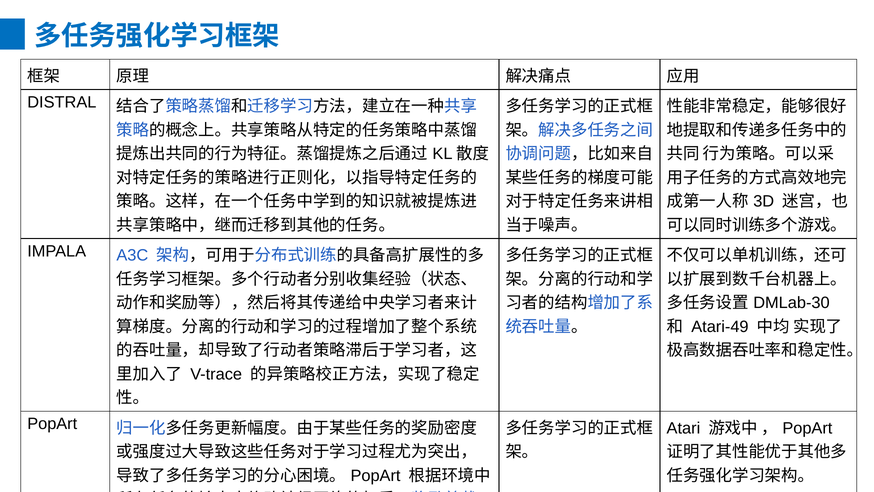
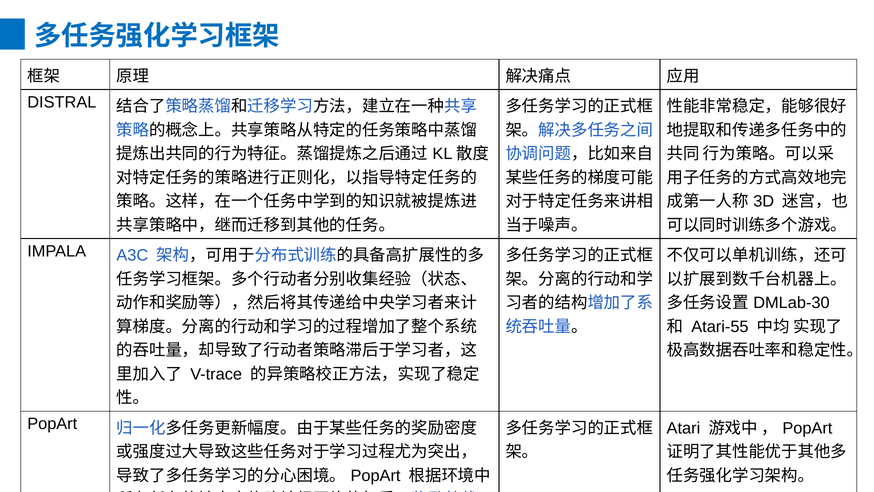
Atari-49: Atari-49 -> Atari-55 (720, 326)
